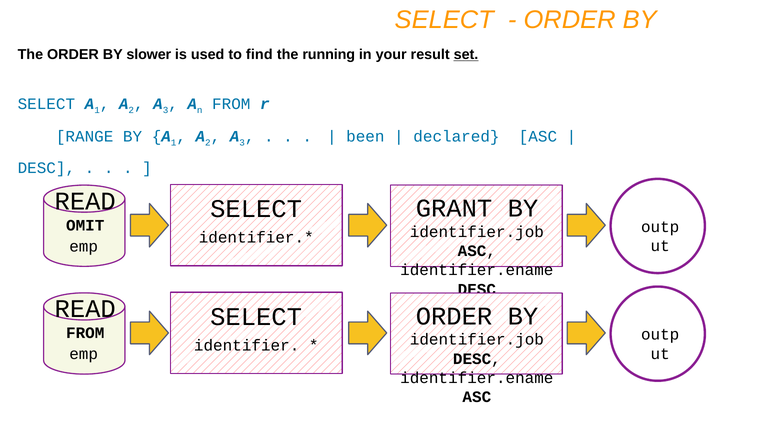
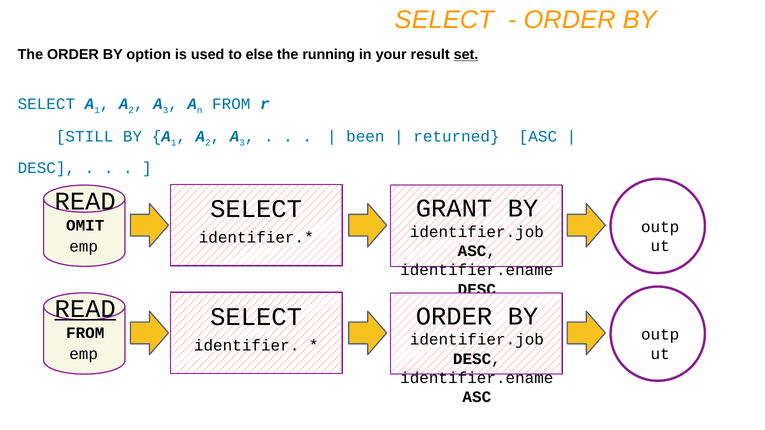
slower: slower -> option (149, 55)
find: find -> else (259, 55)
RANGE: RANGE -> STILL (85, 137)
declared: declared -> returned (456, 137)
READ underline: none -> present (85, 309)
